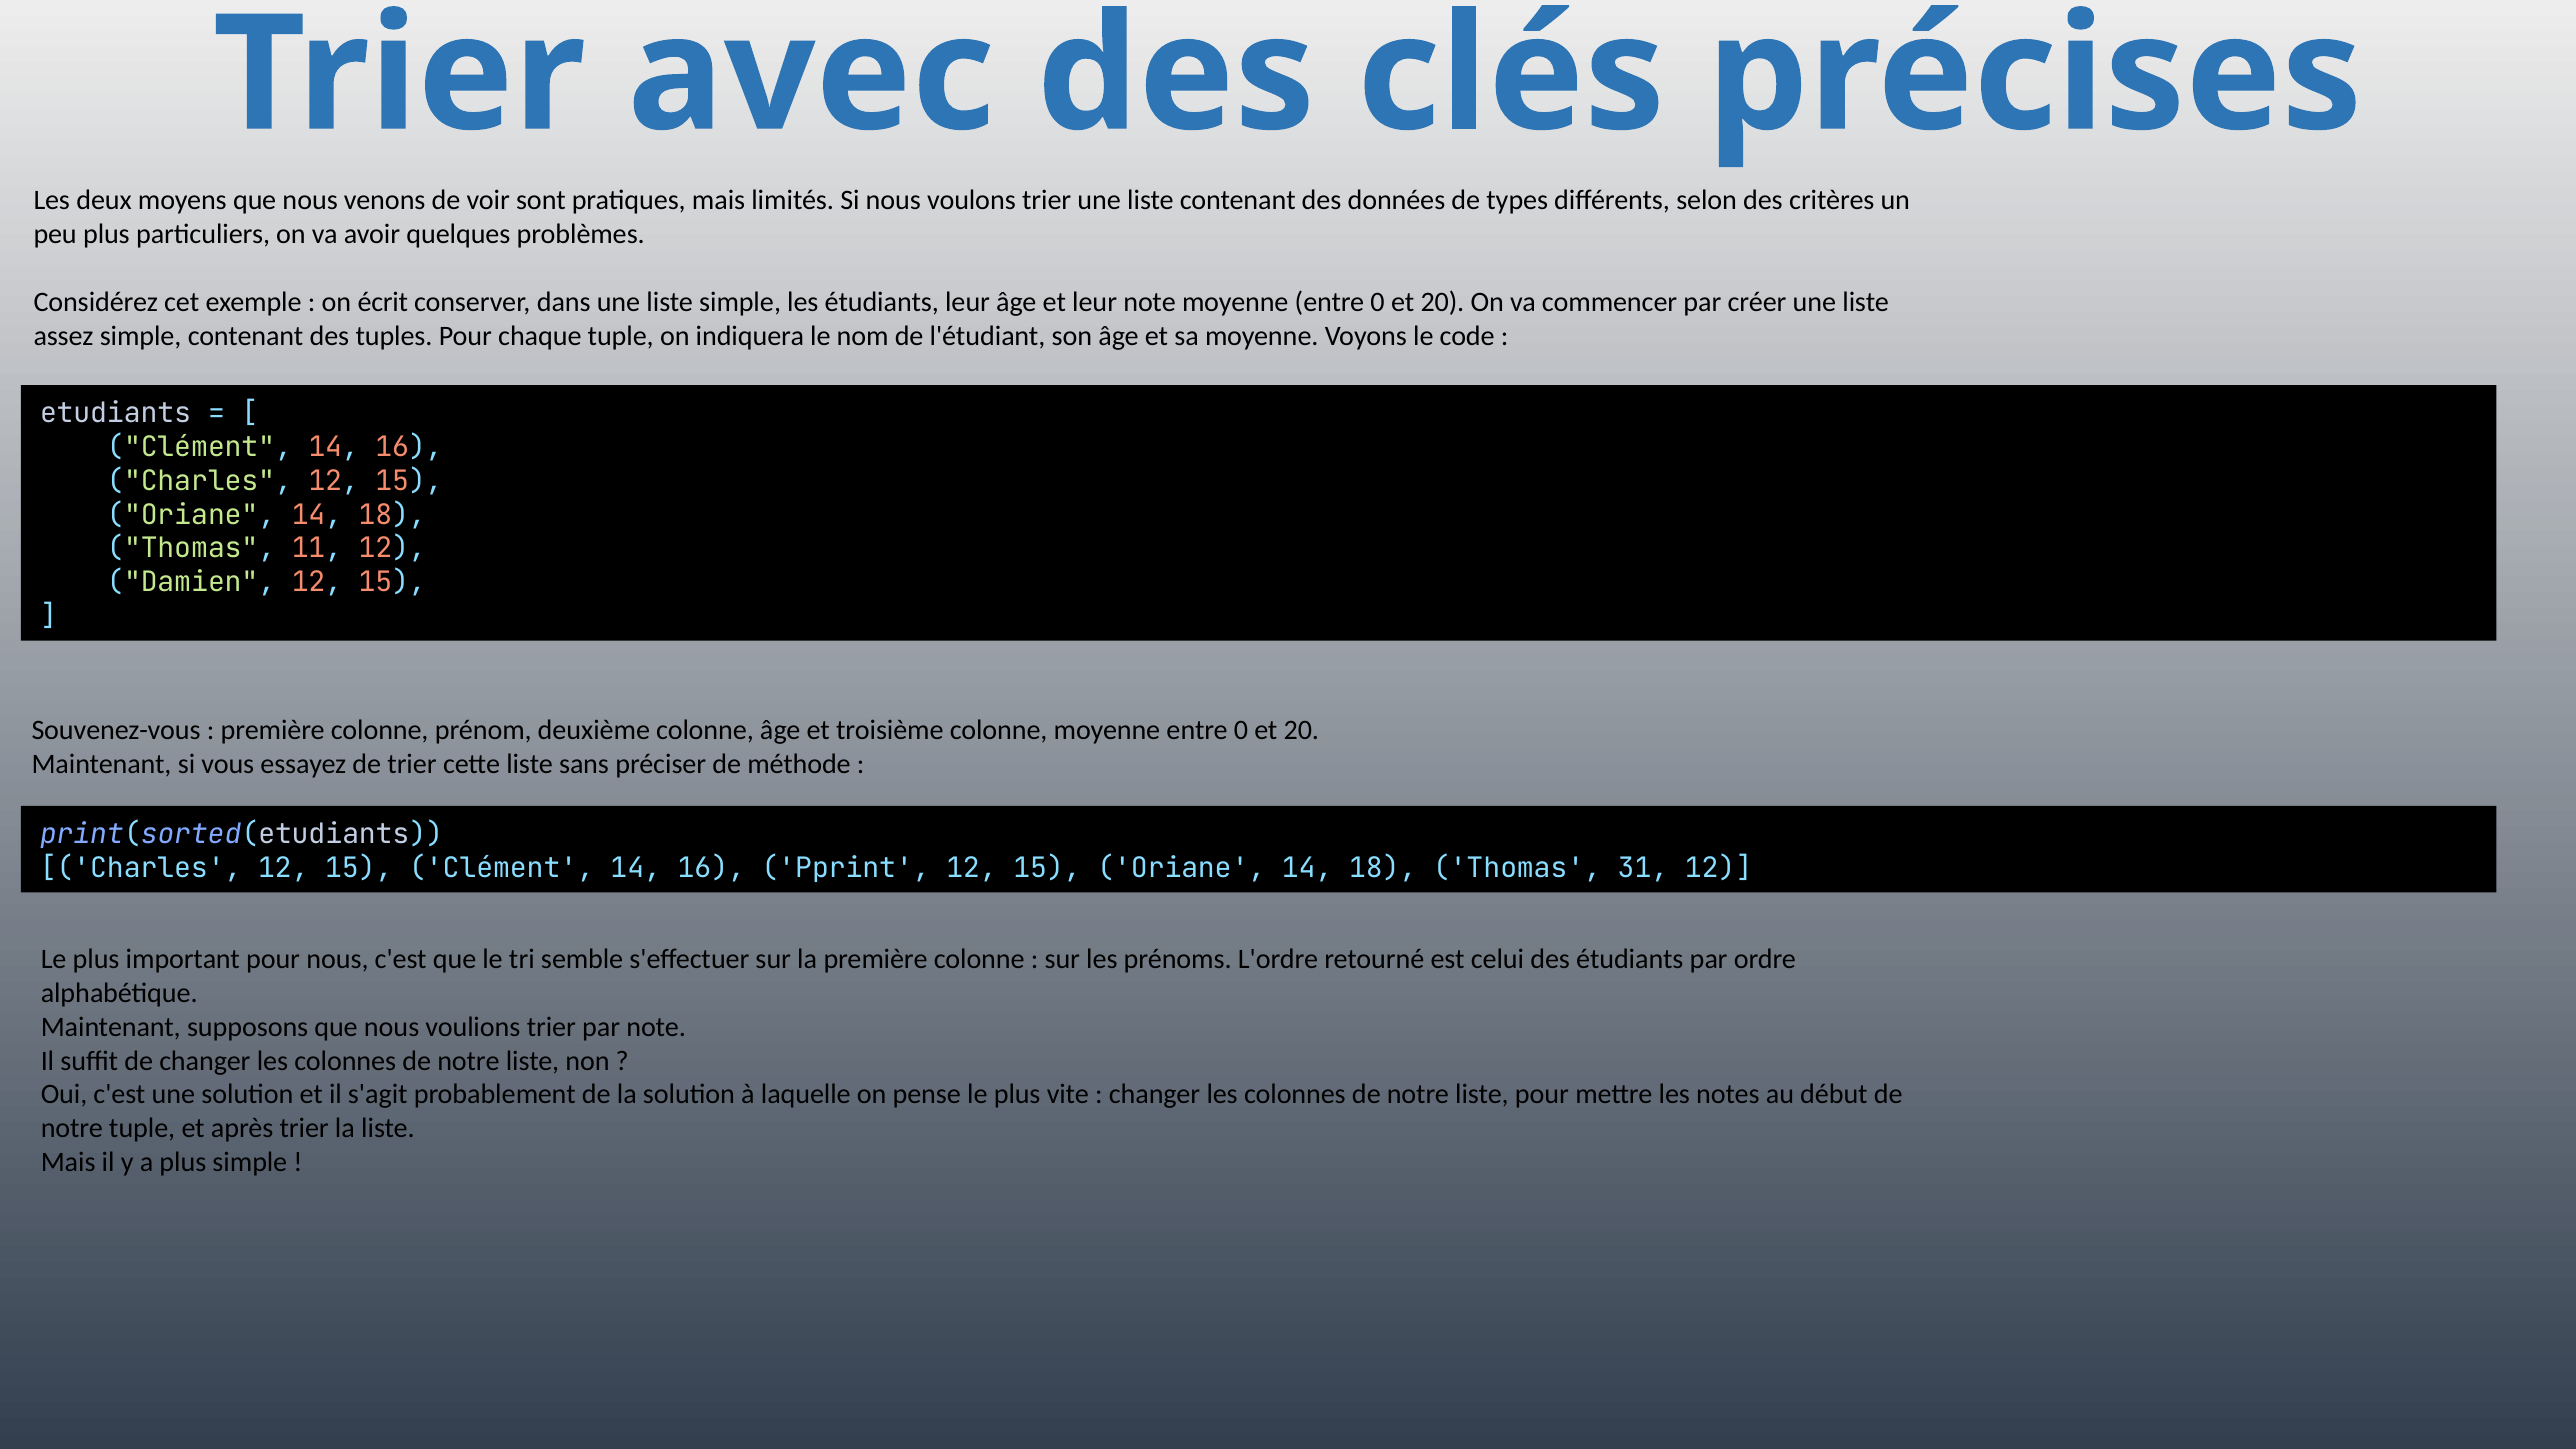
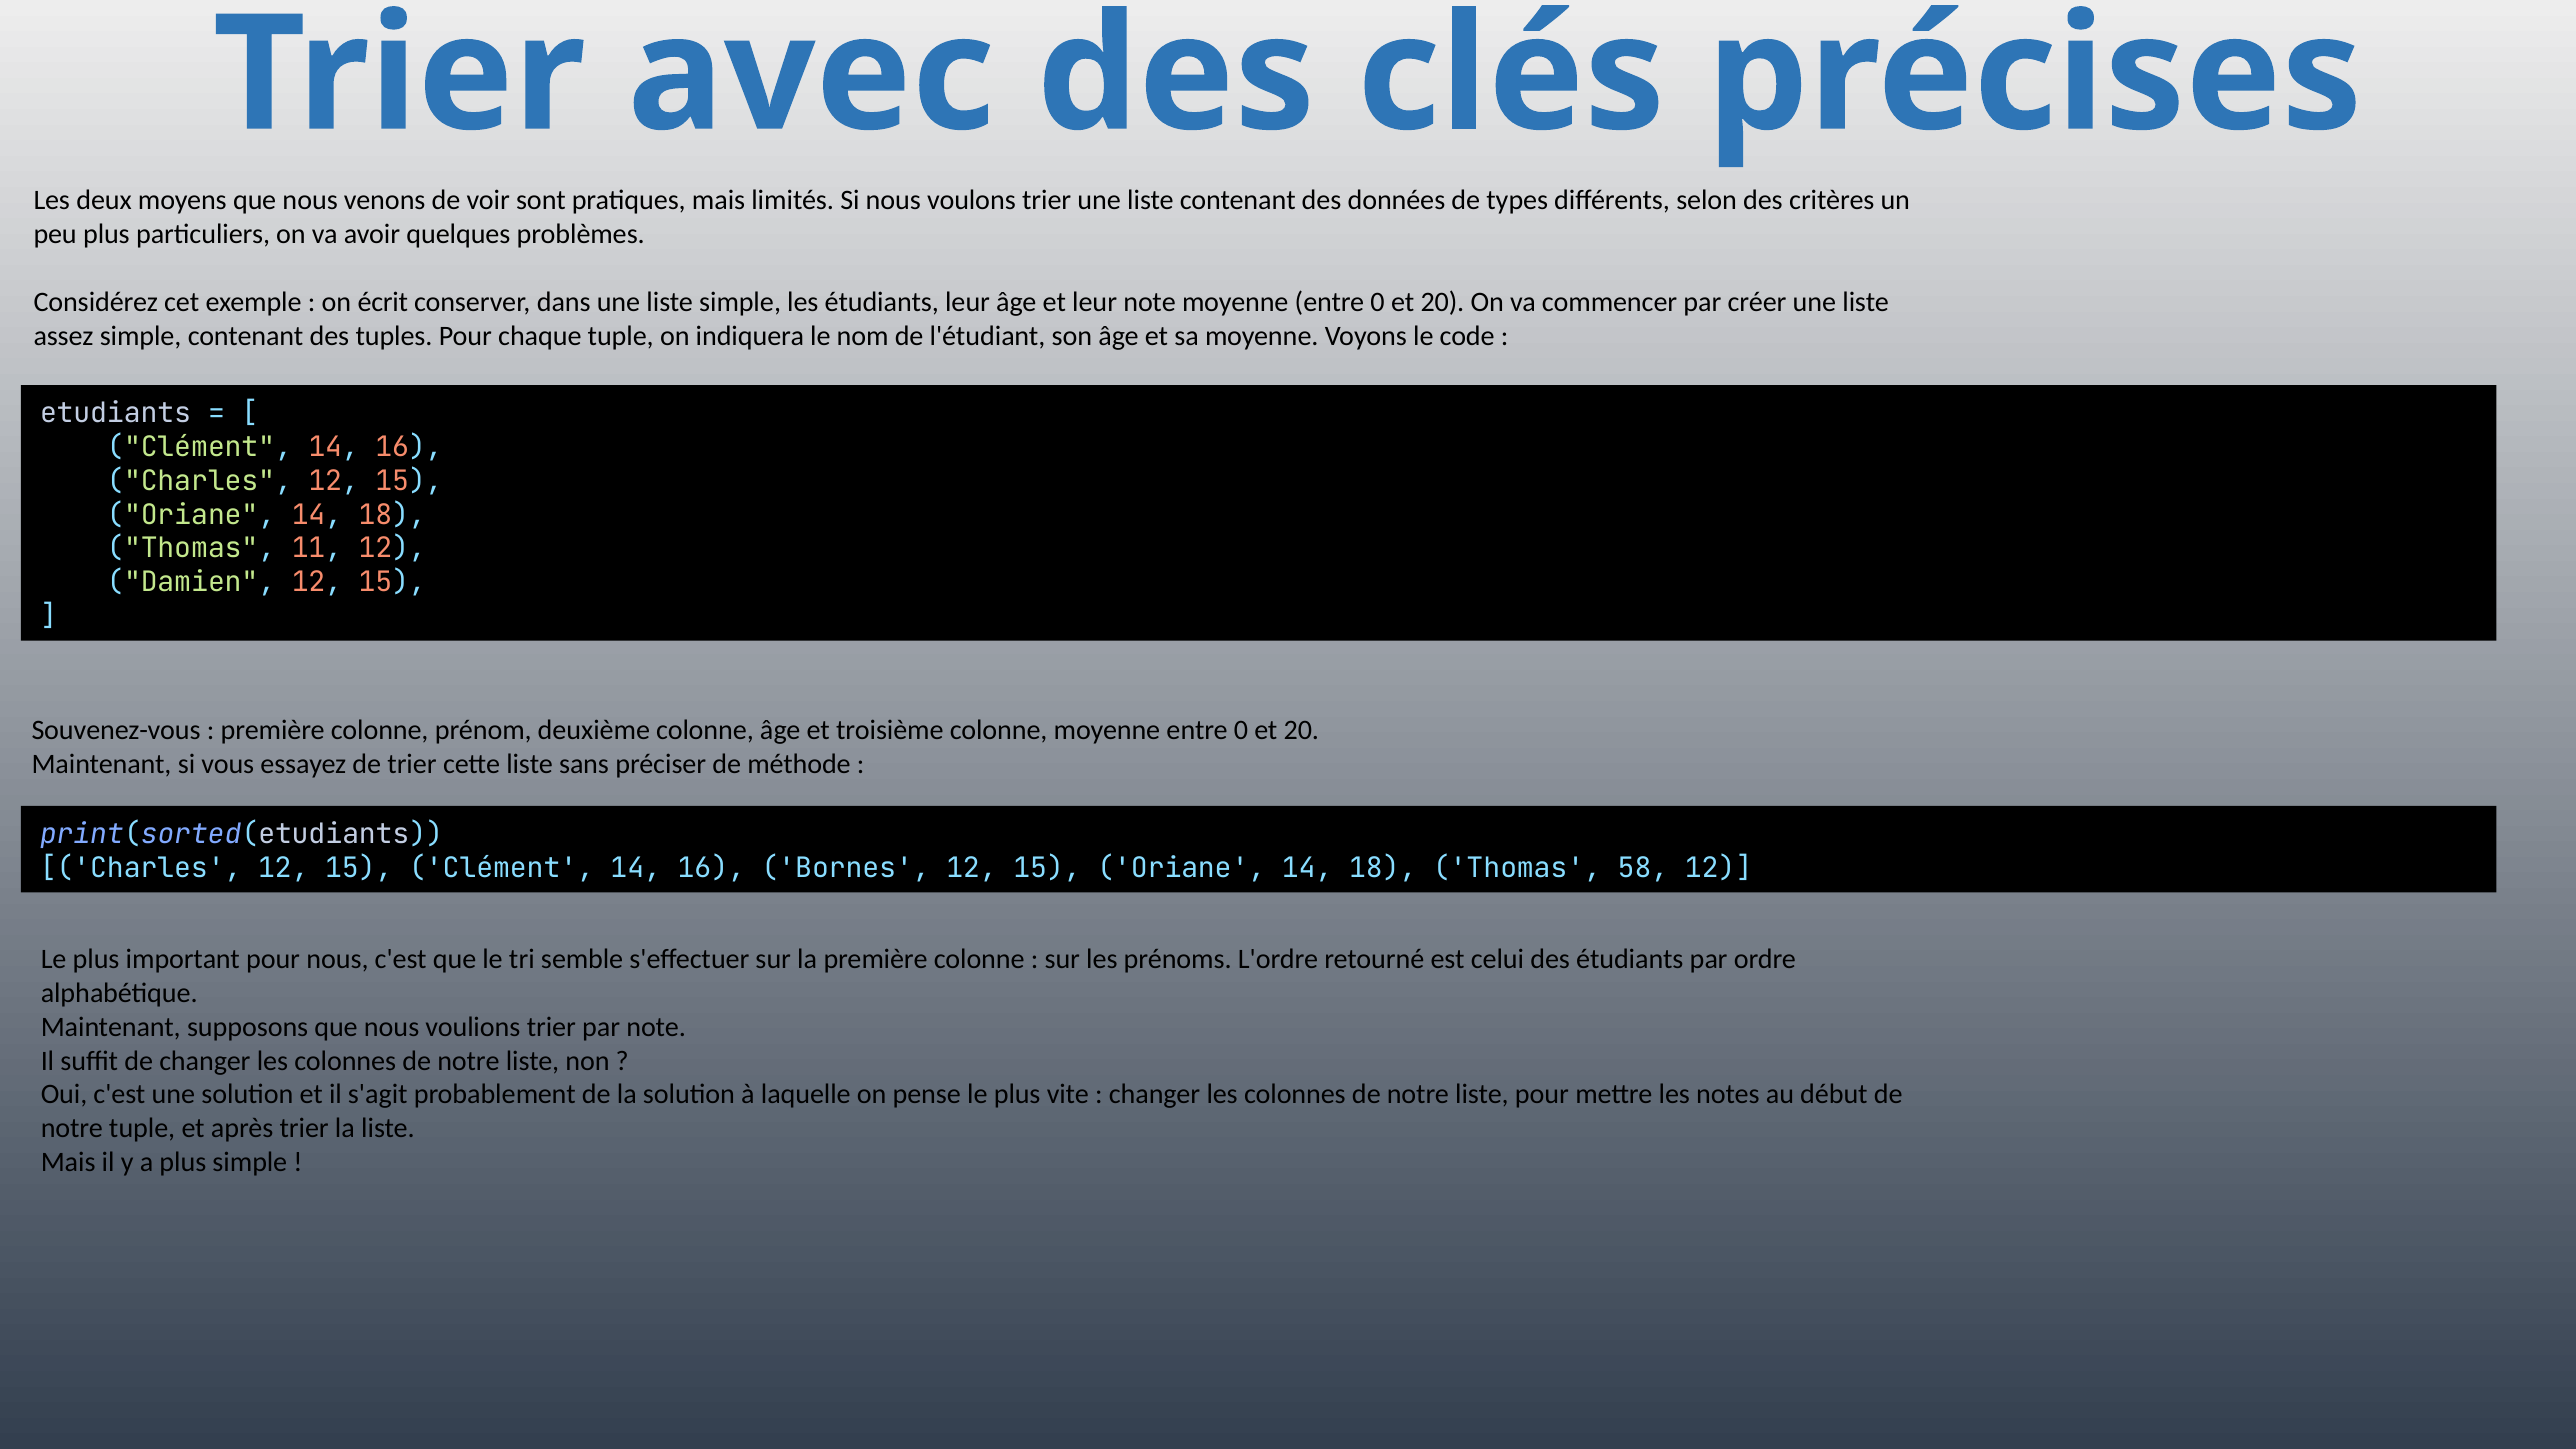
Pprint: Pprint -> Bornes (846, 868)
31: 31 -> 58 (1643, 868)
